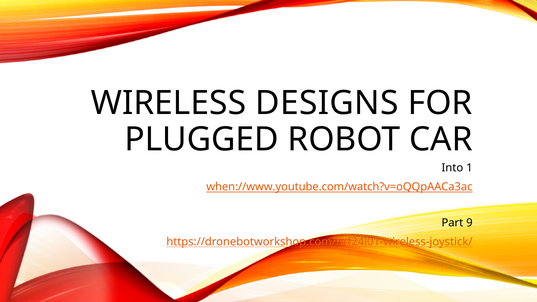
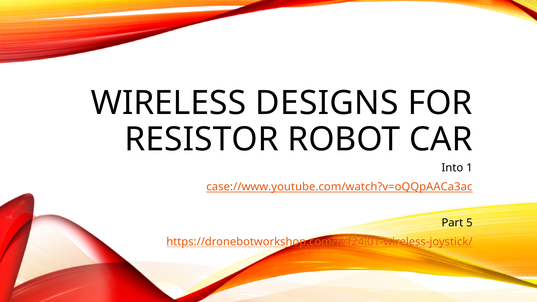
PLUGGED: PLUGGED -> RESISTOR (202, 139)
when://www.youtube.com/watch?v=oQQpAACa3ac: when://www.youtube.com/watch?v=oQQpAACa3ac -> case://www.youtube.com/watch?v=oQQpAACa3ac (339, 187)
9: 9 -> 5 (469, 223)
